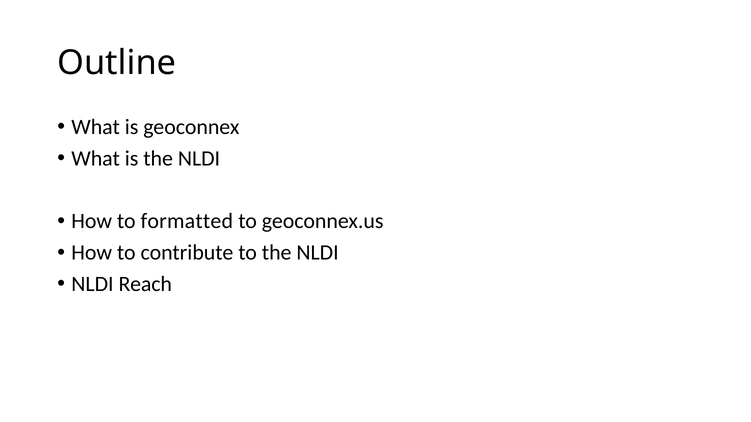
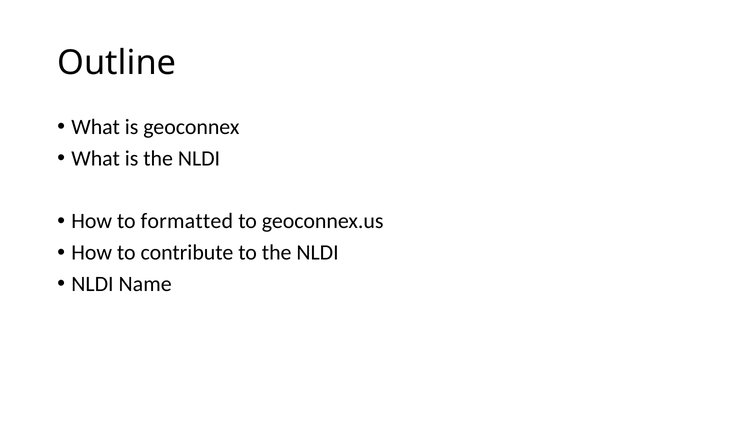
Reach: Reach -> Name (145, 284)
